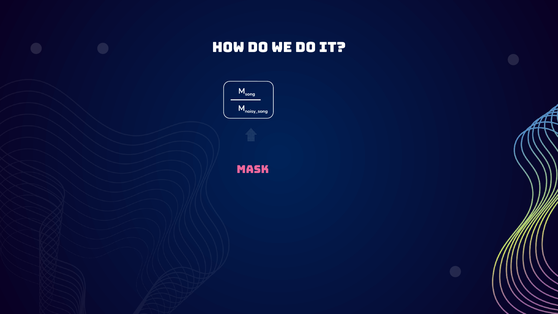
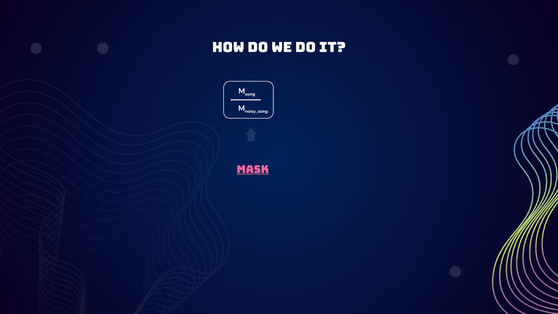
Mask underline: none -> present (253, 169)
